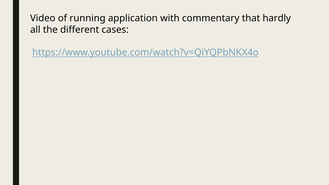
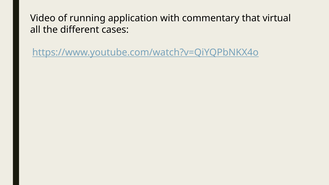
hardly: hardly -> virtual (277, 18)
